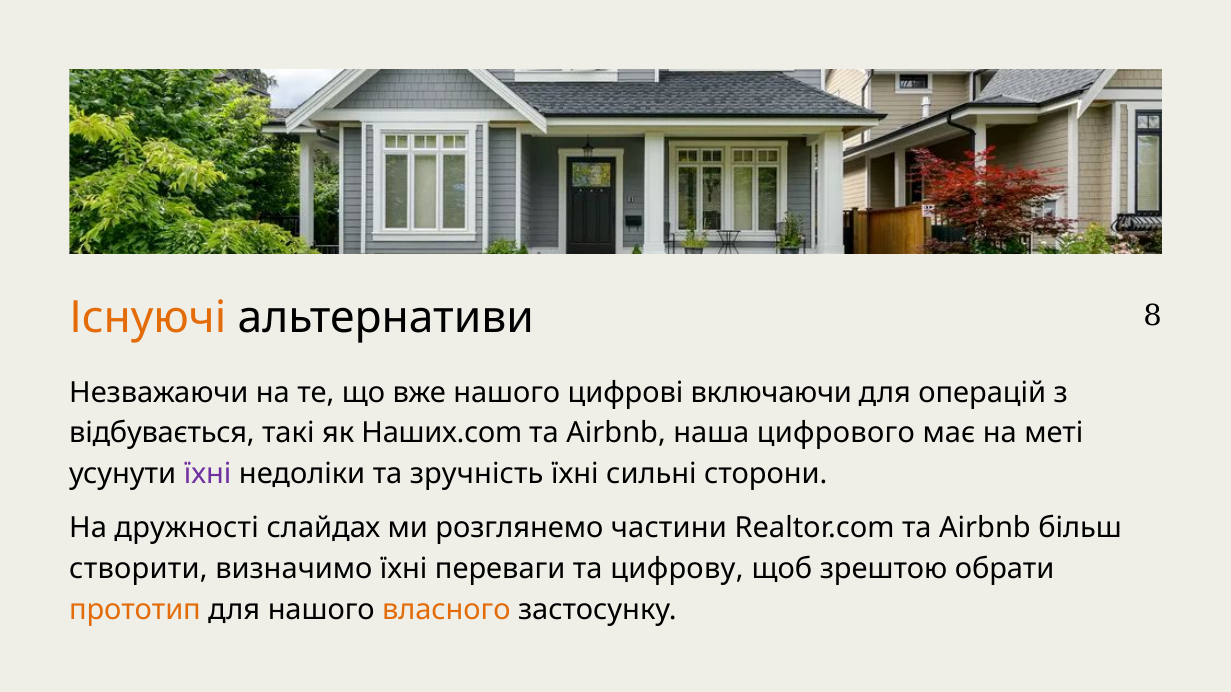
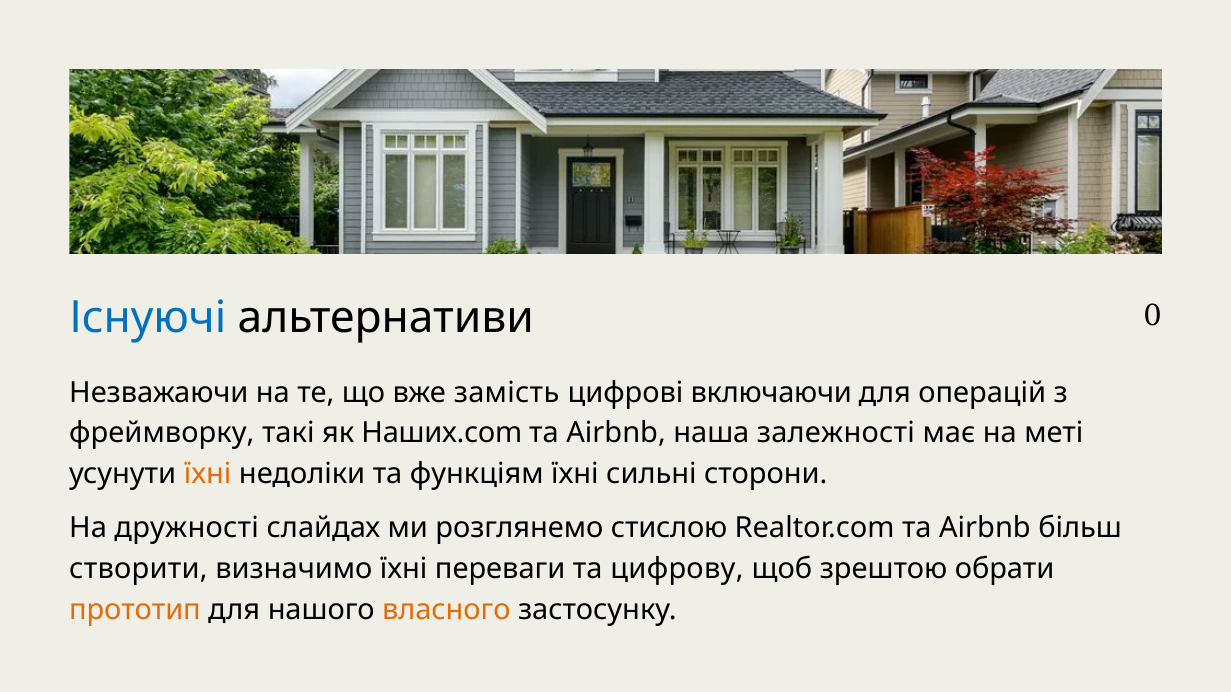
Існуючі colour: orange -> blue (148, 318)
8: 8 -> 0 (1153, 316)
вже нашого: нашого -> замість (507, 393)
відбувається: відбувається -> фреймворку (162, 433)
цифрового: цифрового -> залежності (836, 433)
їхні colour: purple -> orange (208, 474)
зручність: зручність -> функціям (477, 474)
частини: частини -> стислою (669, 529)
